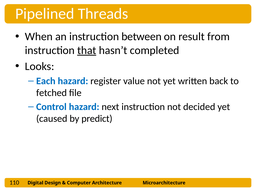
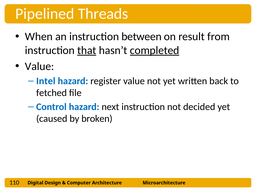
completed underline: none -> present (155, 50)
Looks: Looks -> Value (40, 66)
Each: Each -> Intel (46, 81)
predict: predict -> broken (97, 119)
